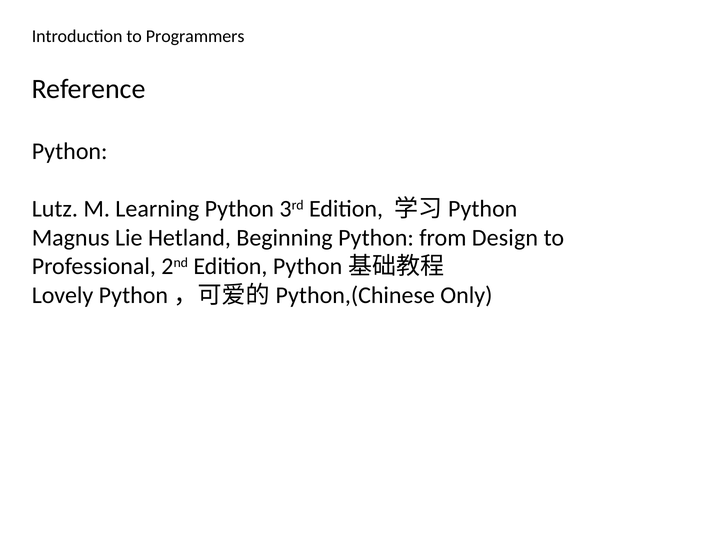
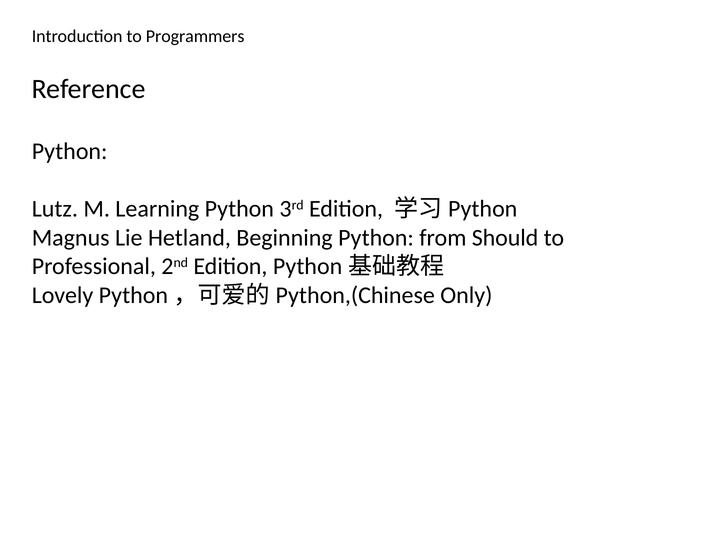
Design: Design -> Should (505, 238)
